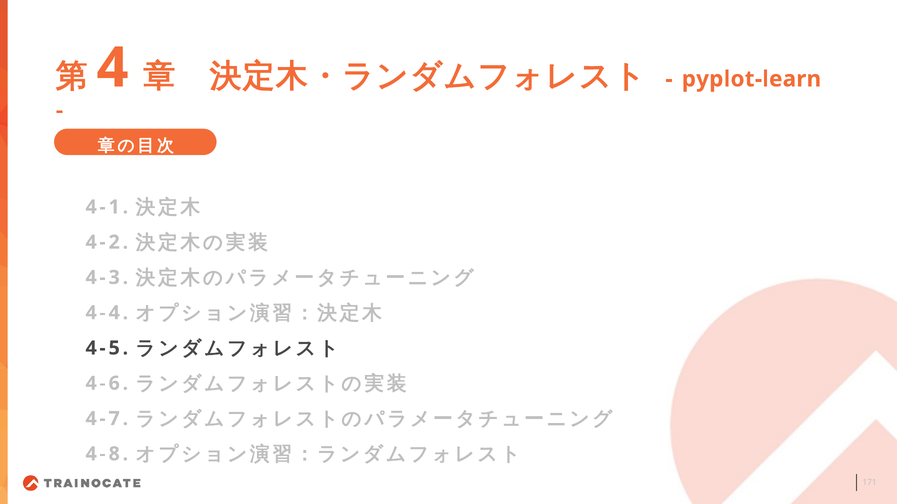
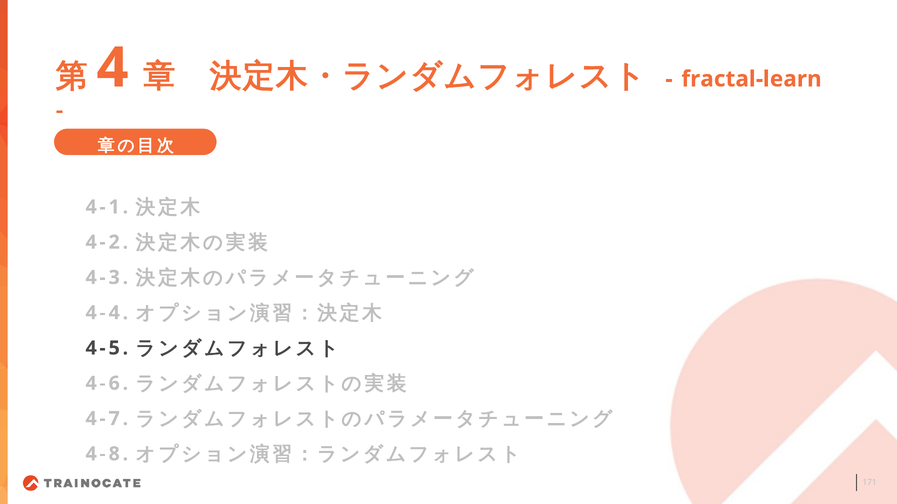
pyplot-learn: pyplot-learn -> fractal-learn (752, 79)
